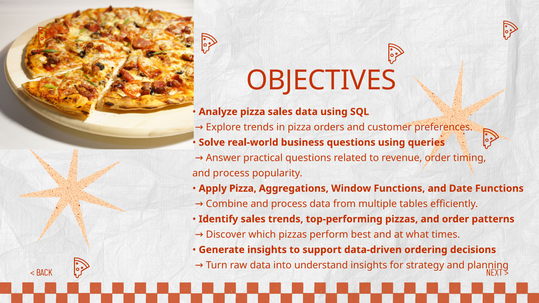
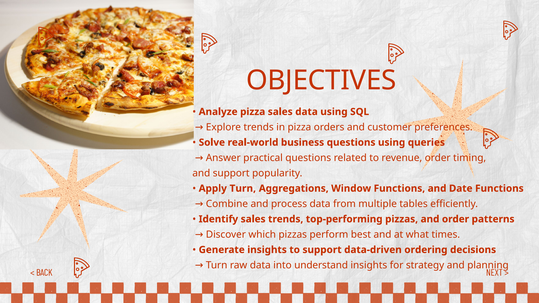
process: process -> support (231, 173)
Apply Pizza: Pizza -> Turn (243, 189)
